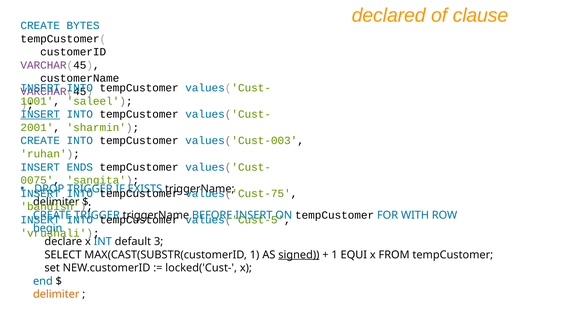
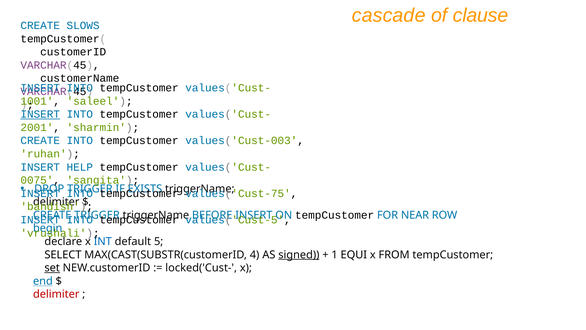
declared: declared -> cascade (389, 15)
BYTES: BYTES -> SLOWS (83, 25)
ENDS: ENDS -> HELP (80, 167)
WITH: WITH -> NEAR (415, 215)
3: 3 -> 5 (159, 241)
MAX(CAST(SUBSTR(customerID 1: 1 -> 4 (255, 254)
set underline: none -> present (52, 268)
end underline: none -> present (43, 281)
delimiter colour: orange -> red (56, 294)
